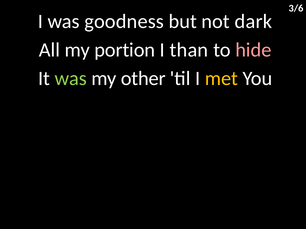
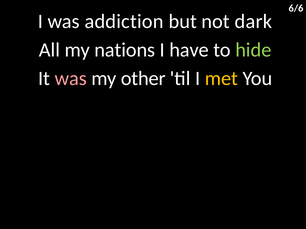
3/6: 3/6 -> 6/6 (296, 8)
goodness: goodness -> addiction (124, 22)
portion: portion -> nations (125, 50)
than: than -> have (189, 50)
hide colour: pink -> light green (253, 50)
was colour: light green -> pink (71, 79)
